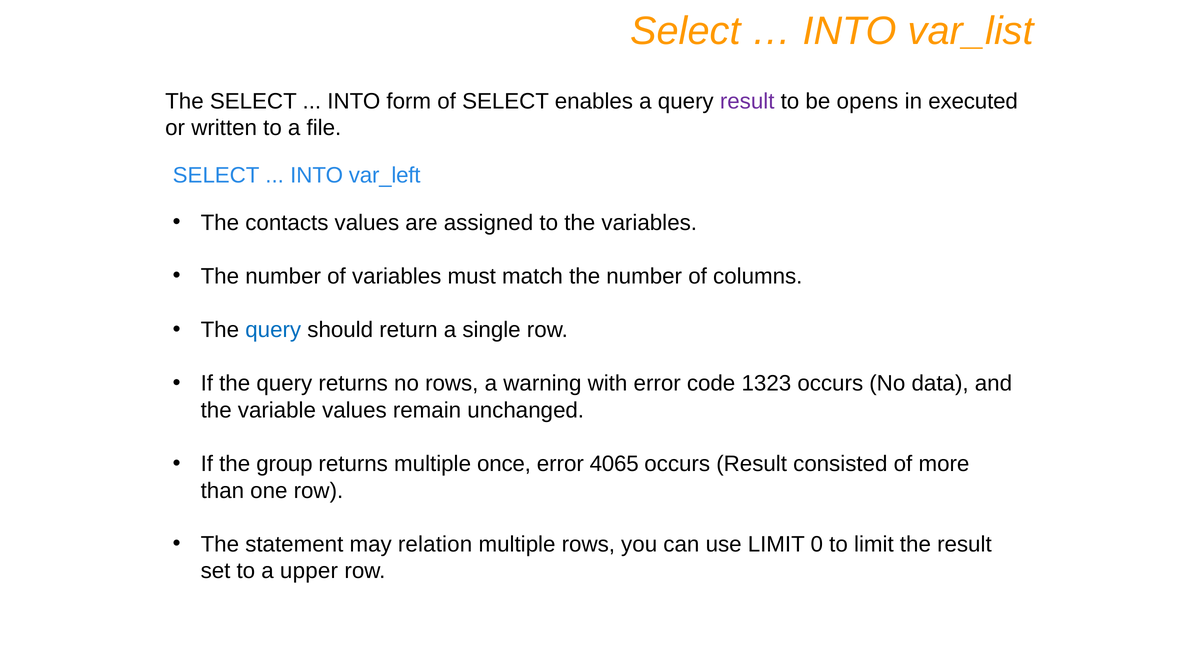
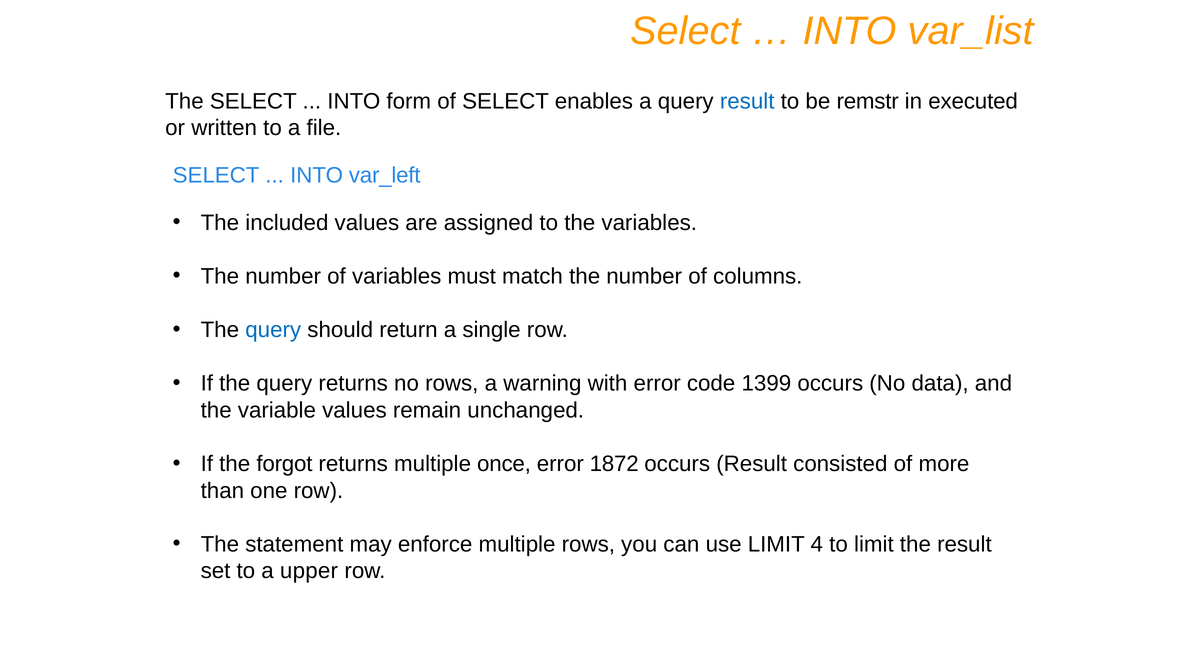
result colour: purple -> blue (747, 101)
opens: opens -> remstr (868, 101)
contacts: contacts -> included (287, 223)
1323: 1323 -> 1399 (766, 384)
group: group -> forgot (284, 464)
4065: 4065 -> 1872 (614, 464)
relation: relation -> enforce (435, 545)
0: 0 -> 4 (817, 545)
